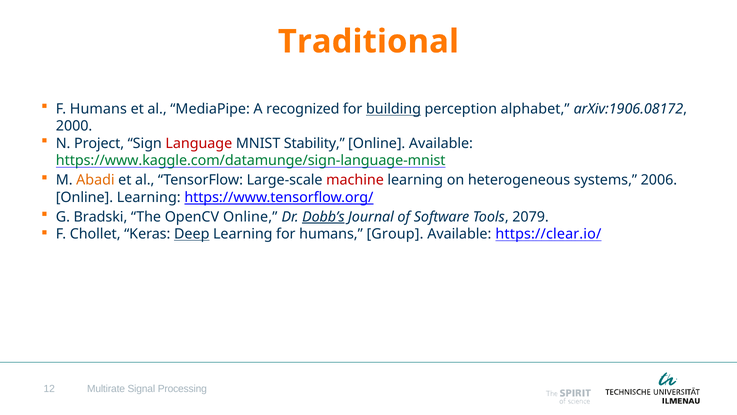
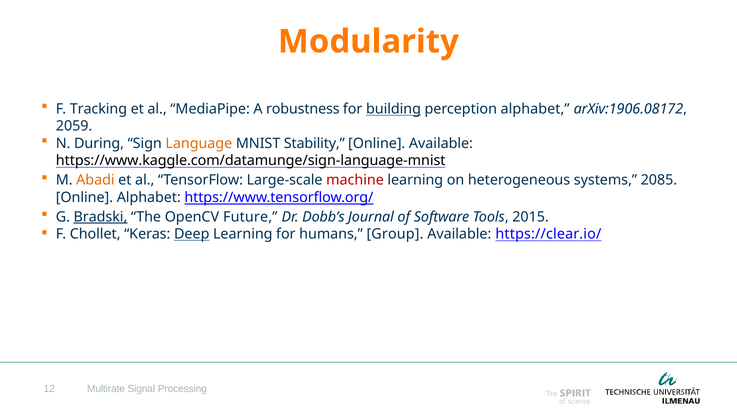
Traditional: Traditional -> Modularity (368, 42)
F Humans: Humans -> Tracking (98, 109)
recognized: recognized -> robustness (303, 109)
2000: 2000 -> 2059 (74, 126)
Project: Project -> During (99, 143)
Language colour: red -> orange (199, 143)
https://www.kaggle.com/datamunge/sign-language-mnist colour: green -> black (251, 161)
2006: 2006 -> 2085 (659, 180)
Online Learning: Learning -> Alphabet (149, 197)
Bradski underline: none -> present (100, 217)
OpenCV Online: Online -> Future (250, 217)
Dobb’s underline: present -> none (323, 217)
2079: 2079 -> 2015 (531, 217)
